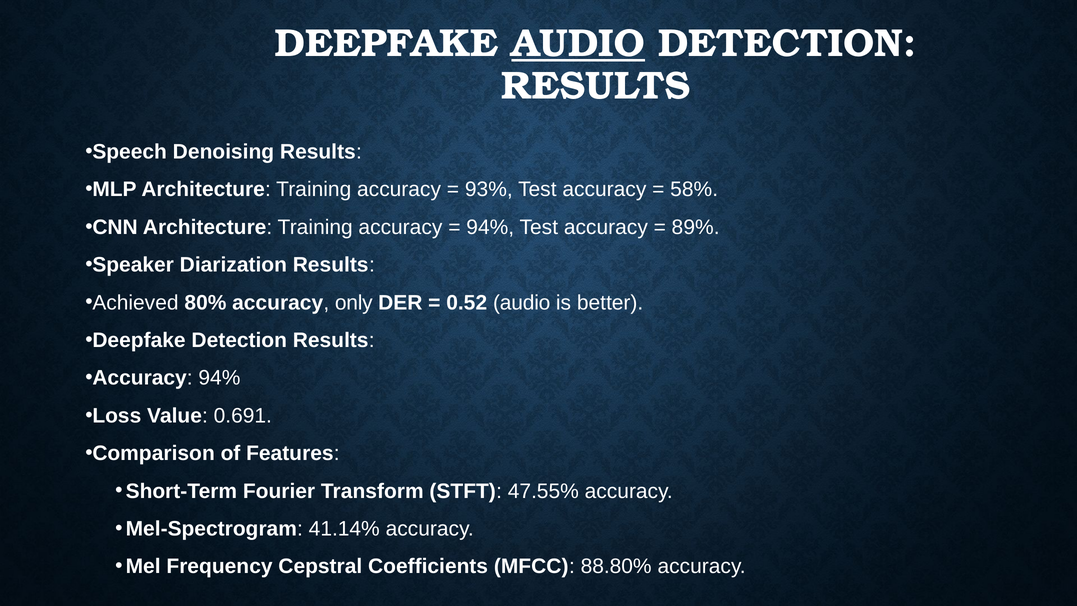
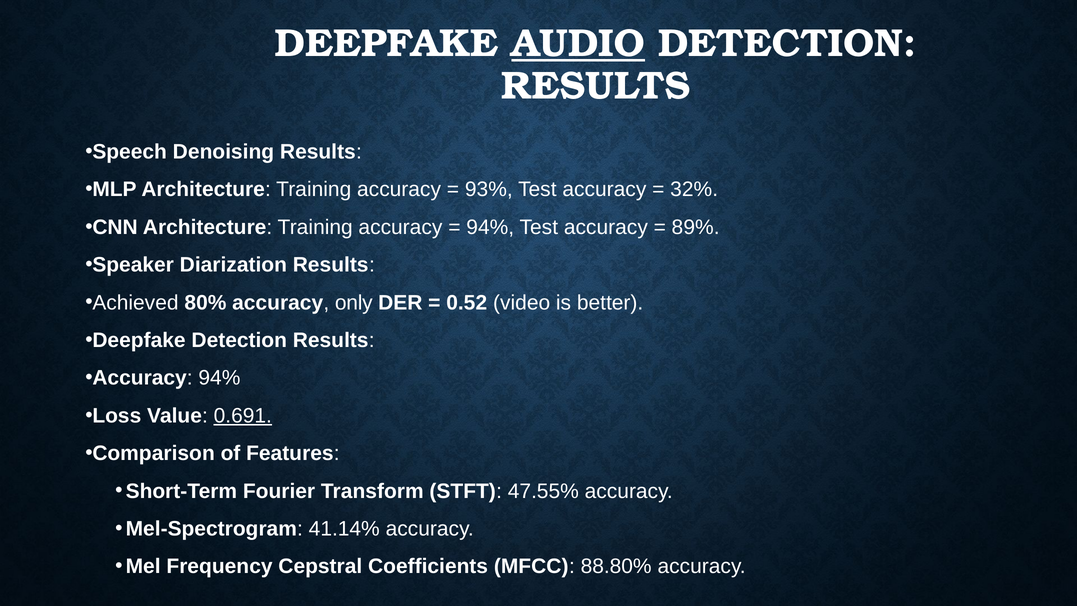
58%: 58% -> 32% (694, 189)
0.52 audio: audio -> video (522, 303)
0.691 underline: none -> present (243, 416)
